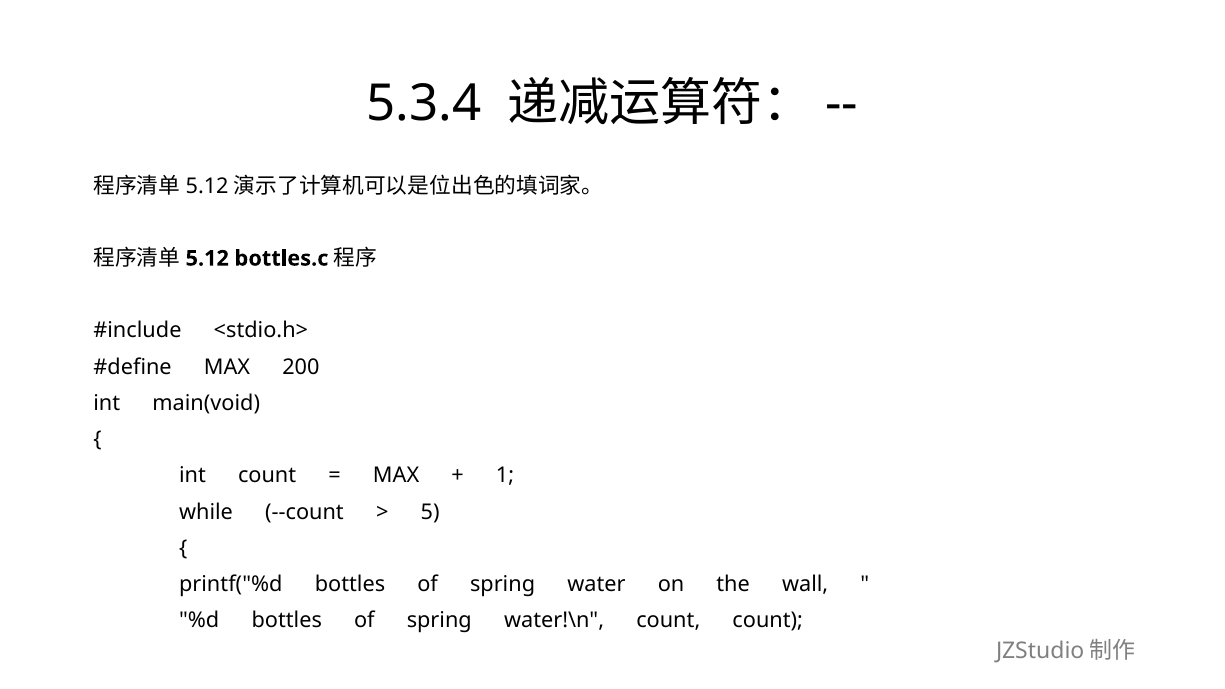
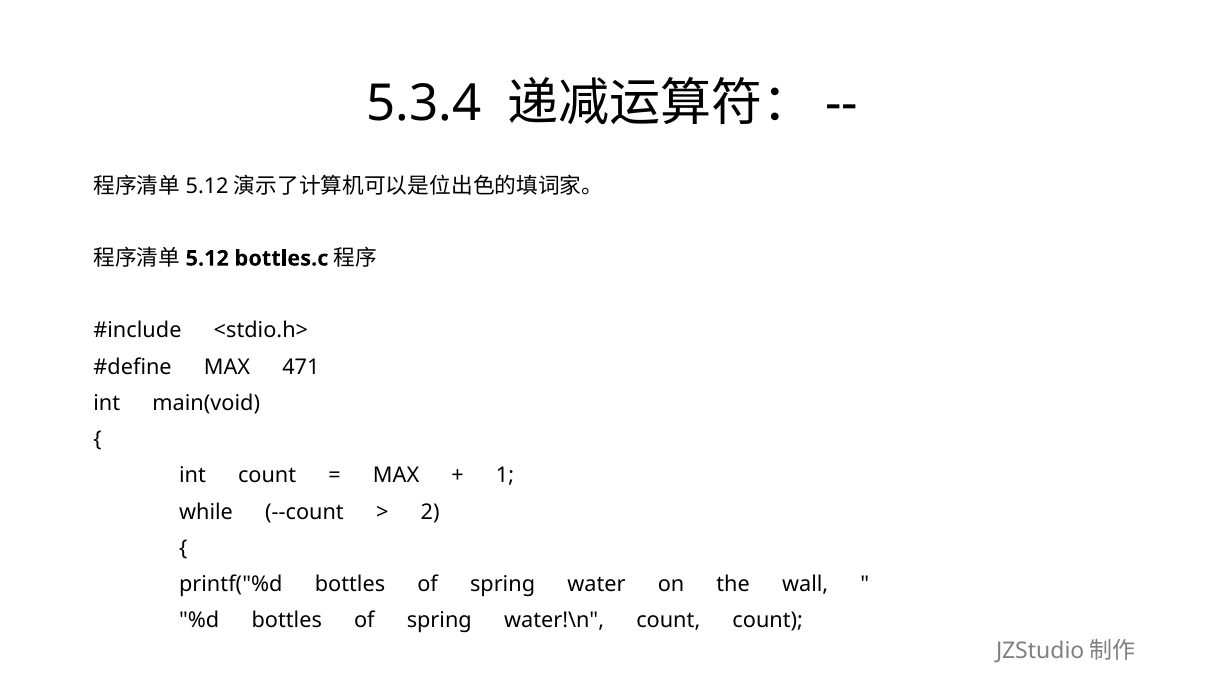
200: 200 -> 471 (301, 367)
5: 5 -> 2 (430, 512)
